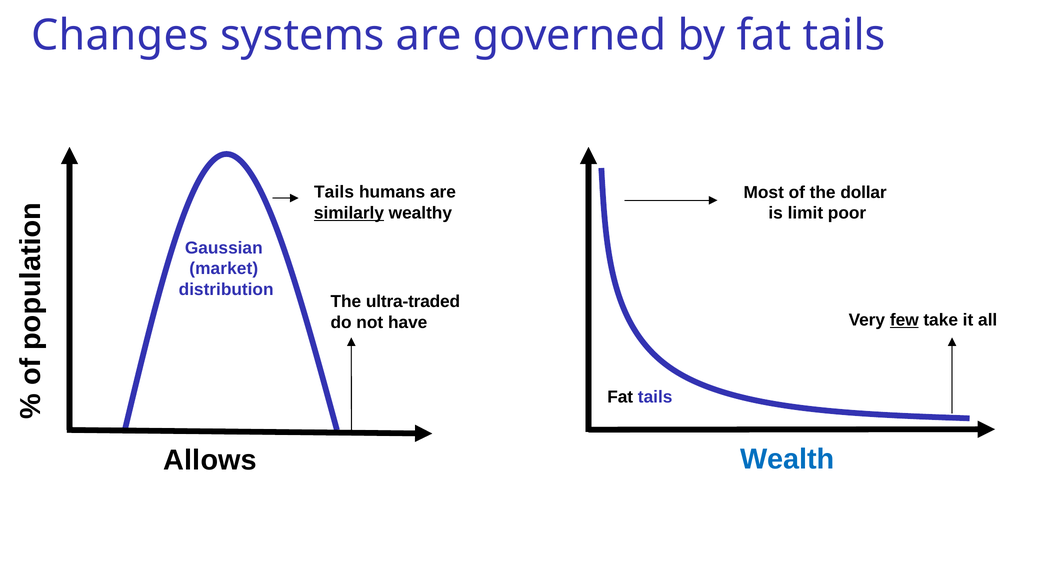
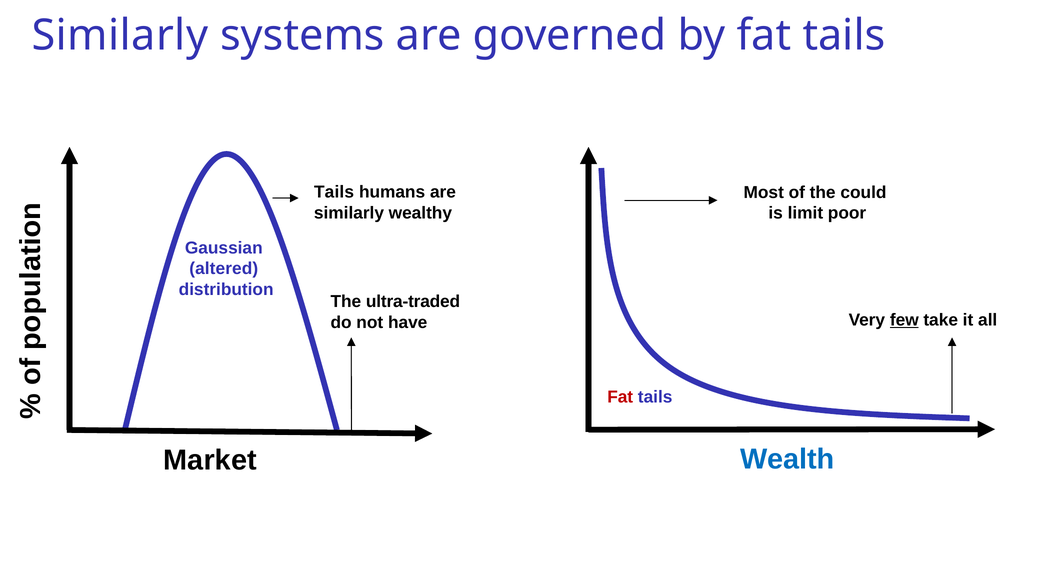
Changes: Changes -> Similarly (120, 35)
dollar: dollar -> could (863, 192)
similarly underline: present -> none (349, 213)
market: market -> altered (224, 269)
Fat colour: black -> red (620, 397)
Allows: Allows -> Market (210, 460)
